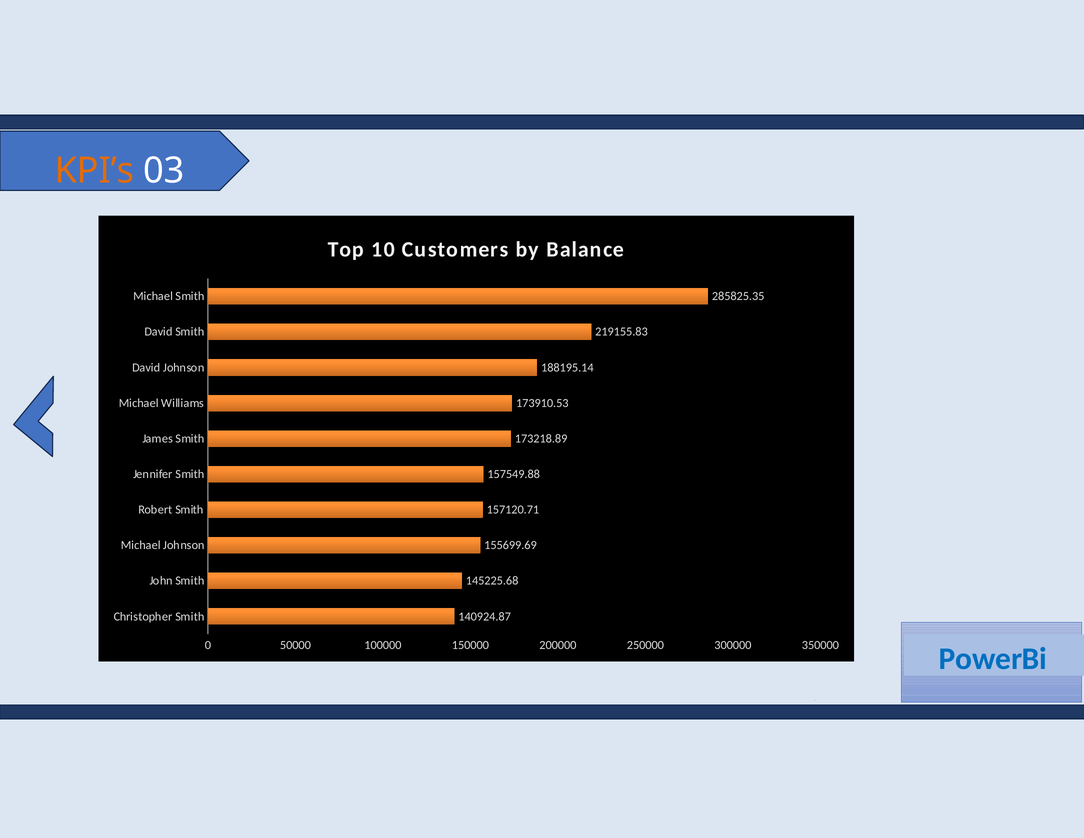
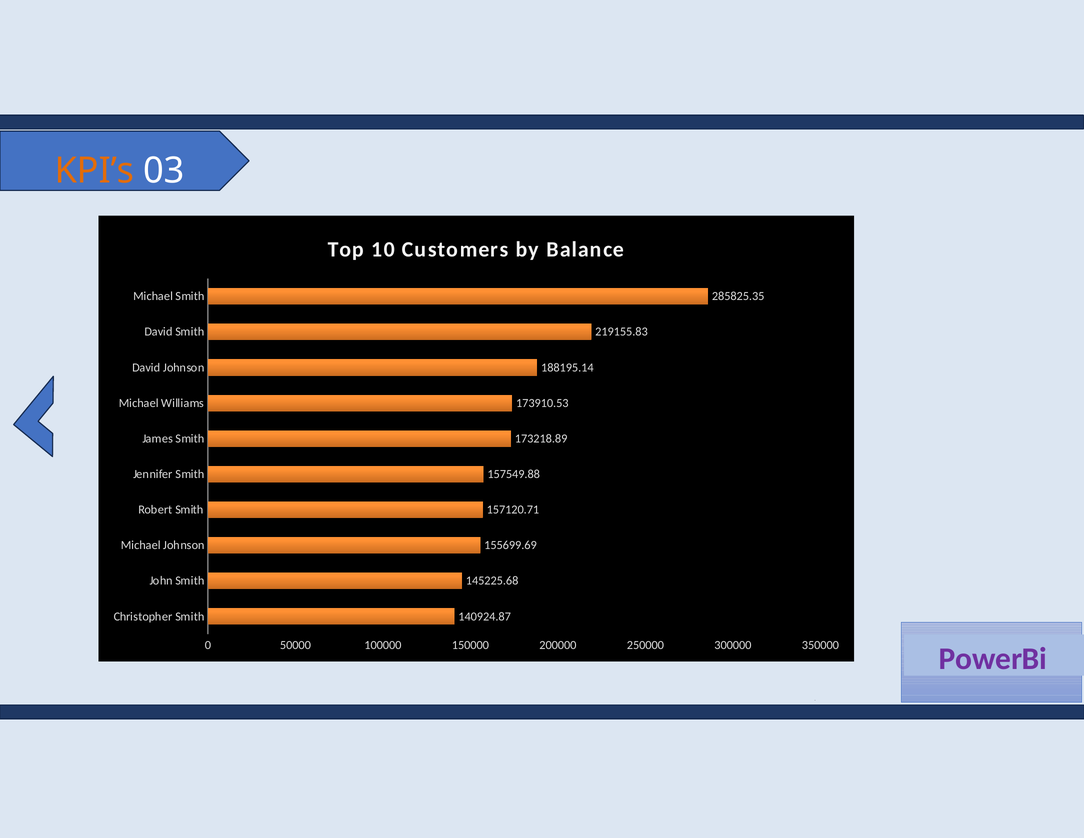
PowerBi colour: blue -> purple (993, 659)
